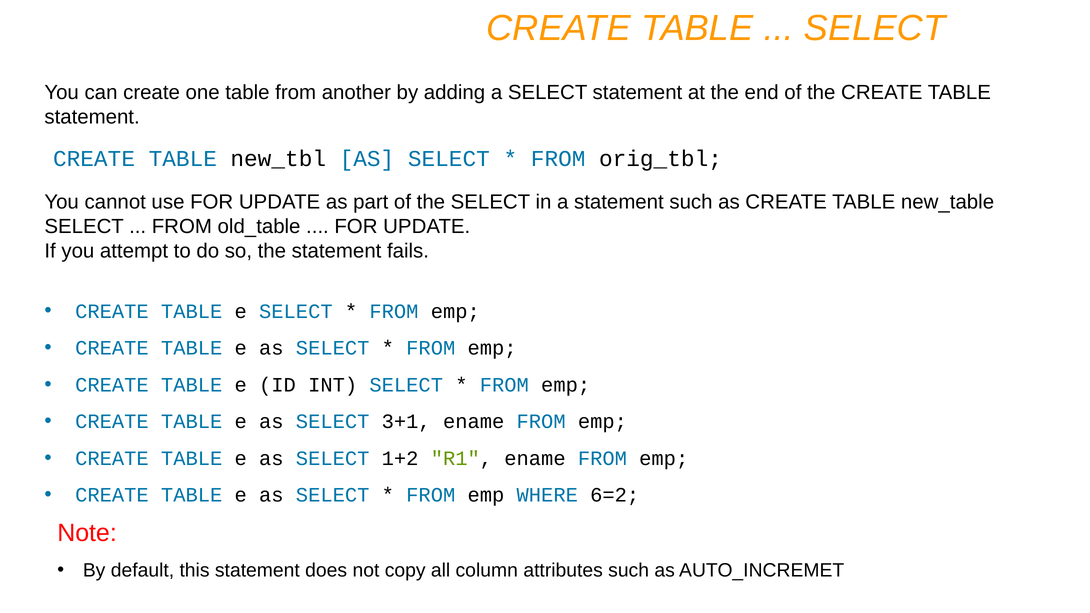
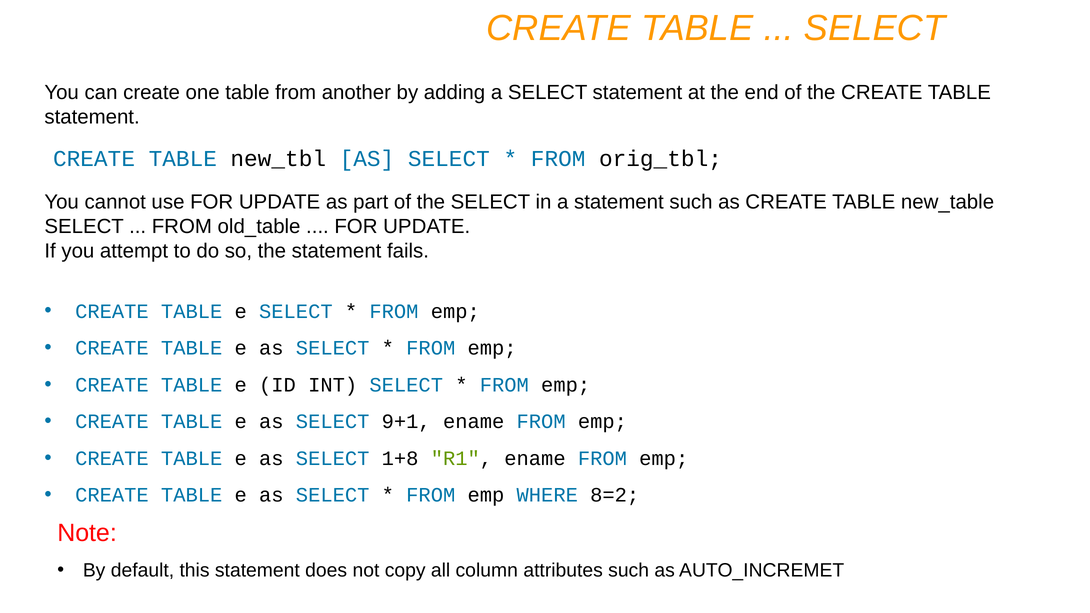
3+1: 3+1 -> 9+1 (406, 422)
1+2: 1+2 -> 1+8 (400, 459)
6=2: 6=2 -> 8=2 (615, 495)
